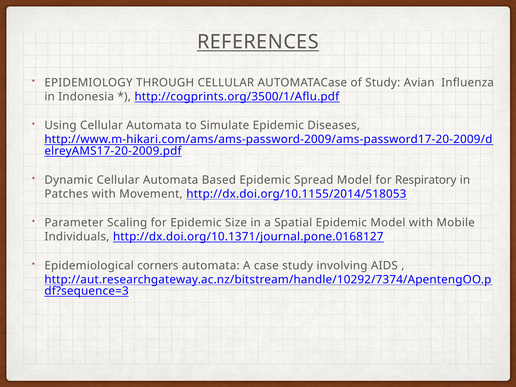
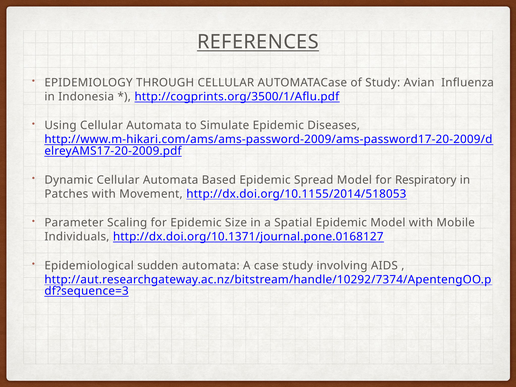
corners: corners -> sudden (158, 266)
